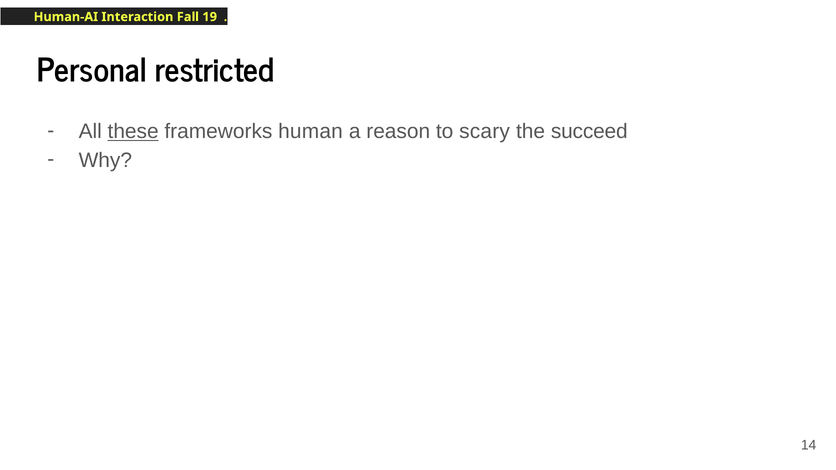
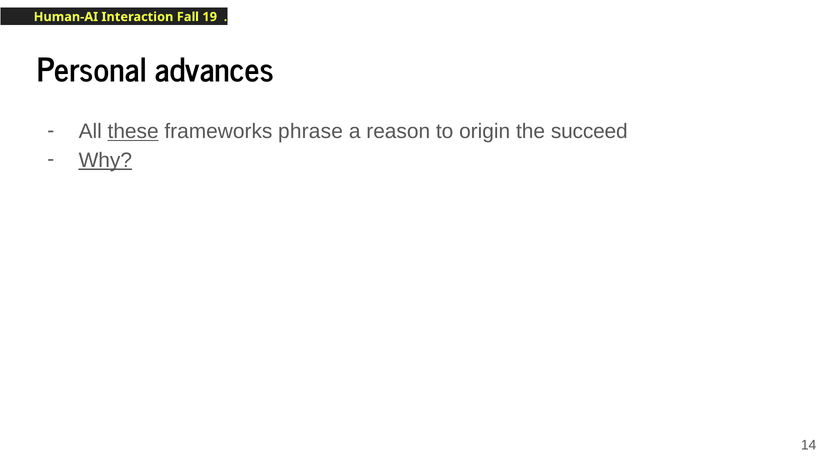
restricted: restricted -> advances (214, 71)
human: human -> phrase (311, 131)
scary: scary -> origin (485, 131)
Why underline: none -> present (105, 160)
